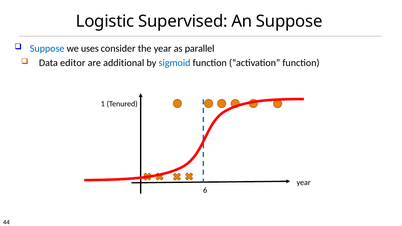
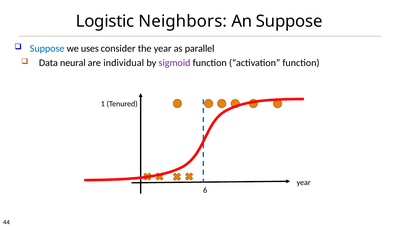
Supervised: Supervised -> Neighbors (183, 21)
editor: editor -> neural (73, 63)
additional: additional -> individual (124, 63)
sigmoid colour: blue -> purple (175, 63)
